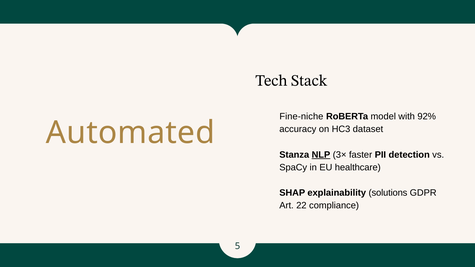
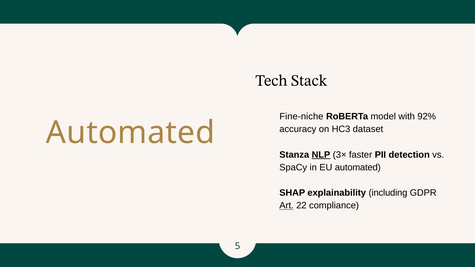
EU healthcare: healthcare -> automated (358, 168)
solutions: solutions -> including (388, 193)
Art underline: none -> present (287, 206)
